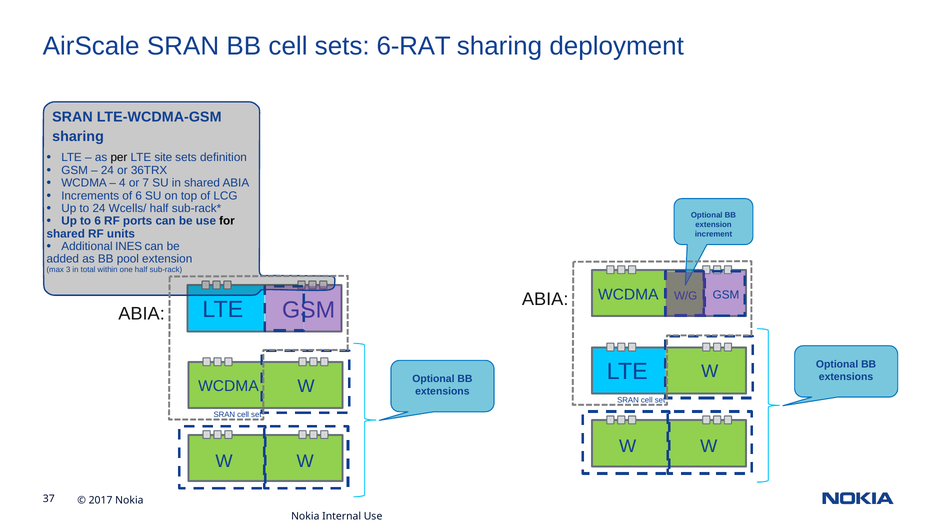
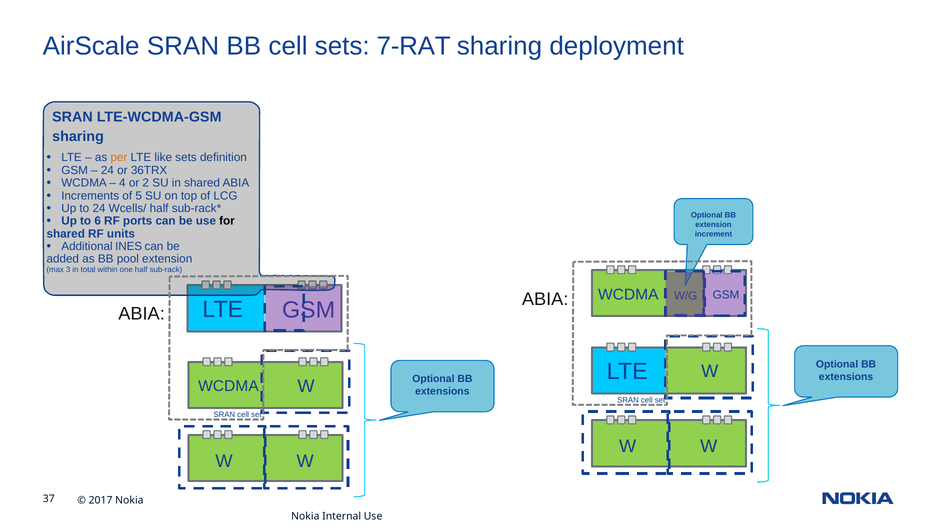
6-RAT: 6-RAT -> 7-RAT (414, 46)
per colour: black -> orange (119, 157)
site: site -> like (163, 157)
7: 7 -> 2 (146, 183)
of 6: 6 -> 5 (139, 195)
